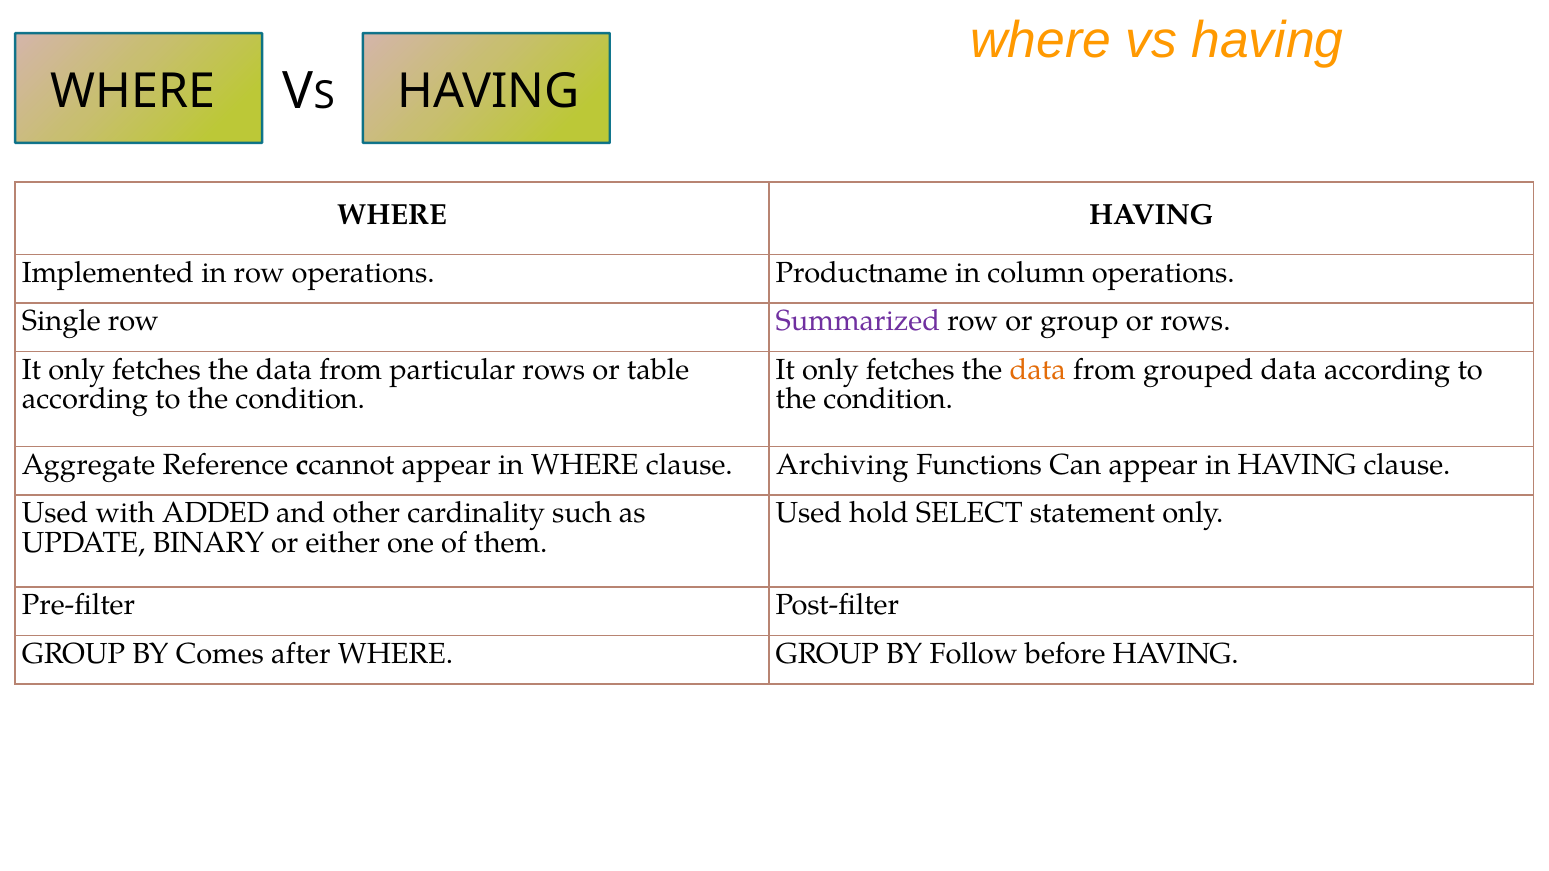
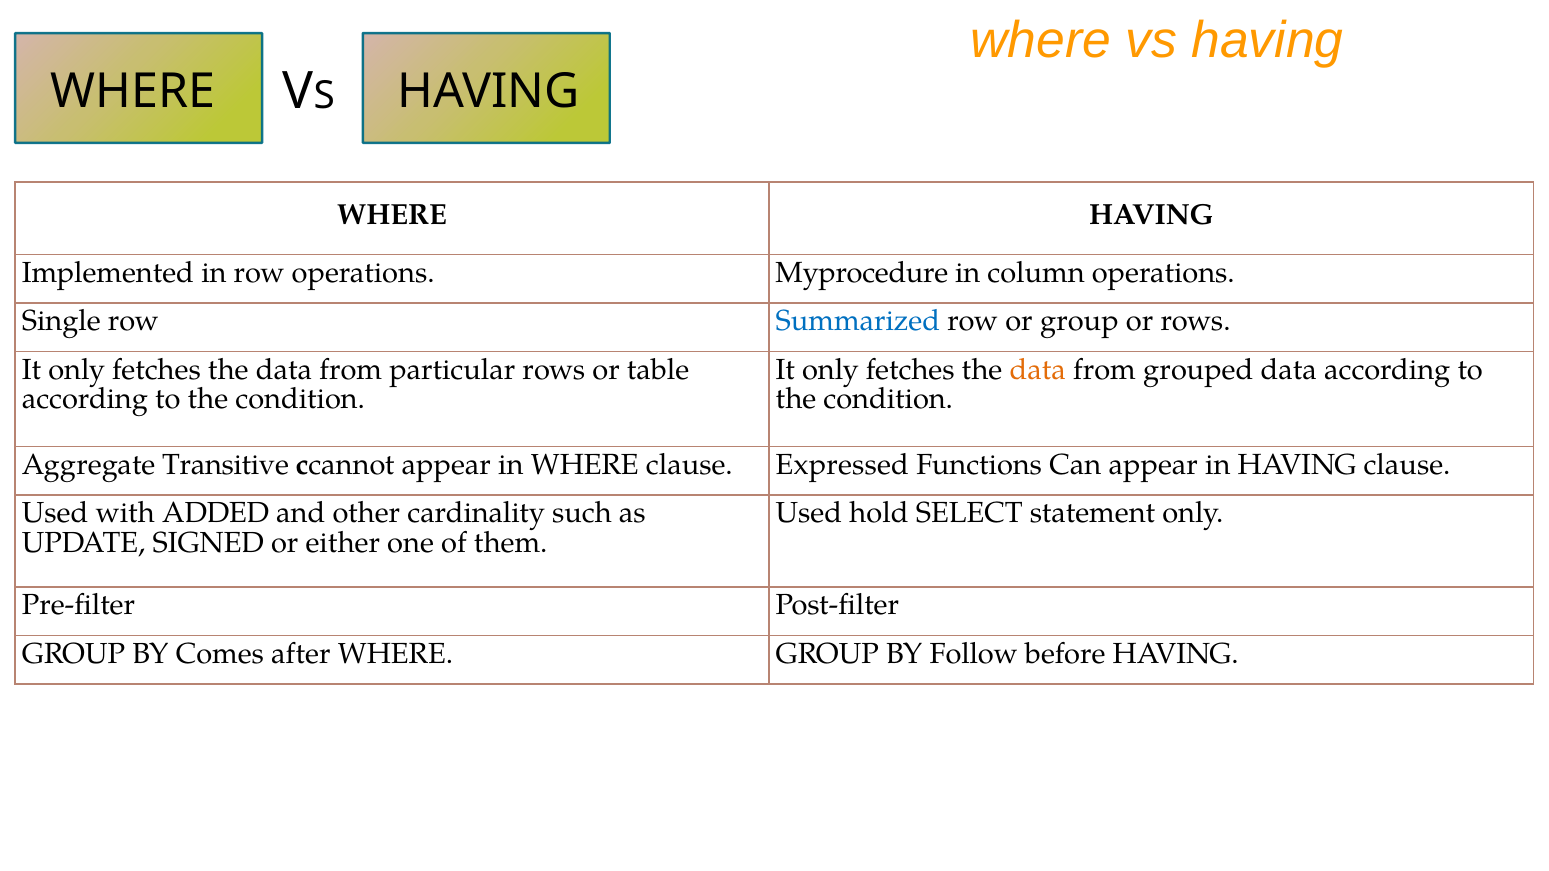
Productname: Productname -> Myprocedure (862, 273)
Summarized colour: purple -> blue (858, 321)
Reference: Reference -> Transitive (226, 465)
Archiving: Archiving -> Expressed (842, 465)
BINARY: BINARY -> SIGNED (208, 543)
